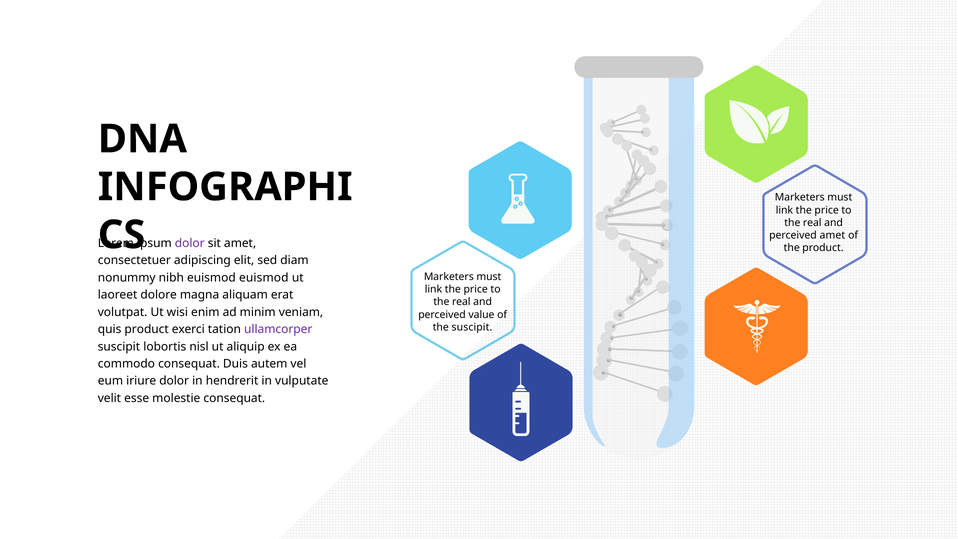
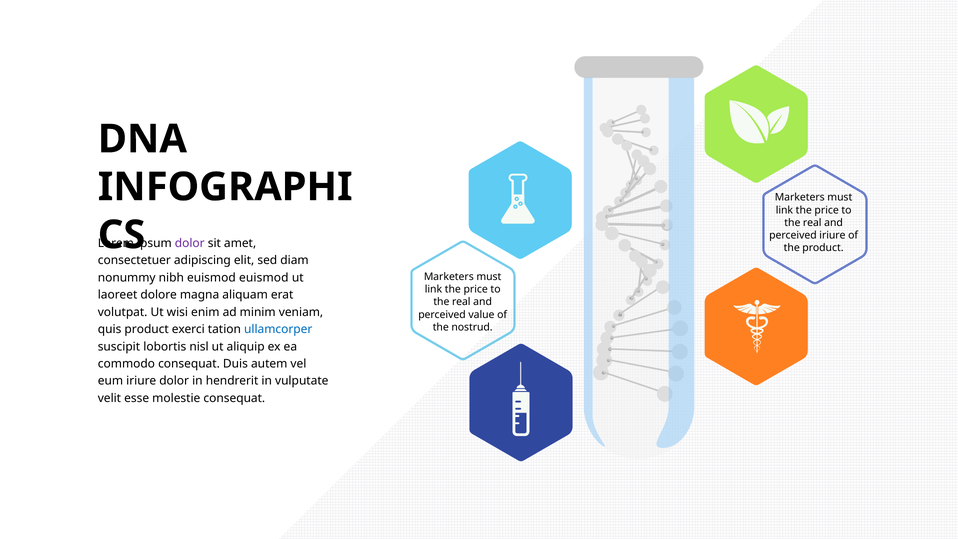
perceived amet: amet -> iriure (832, 235)
the suscipit: suscipit -> nostrud (472, 327)
ullamcorper colour: purple -> blue (278, 329)
